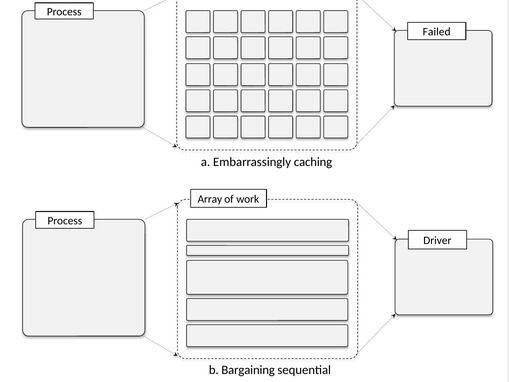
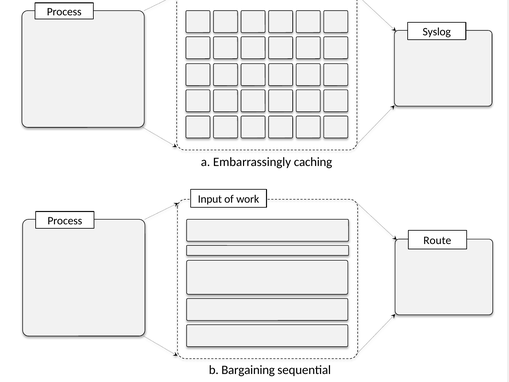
Failed: Failed -> Syslog (437, 32)
Array: Array -> Input (210, 199)
Driver: Driver -> Route (437, 240)
